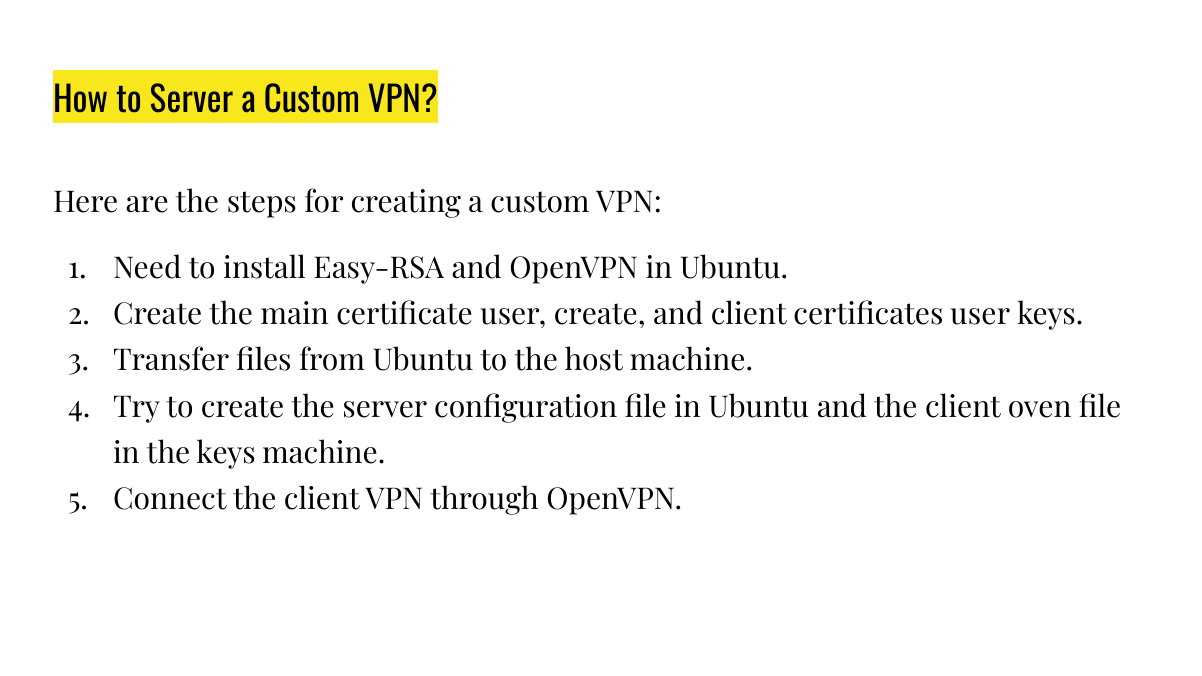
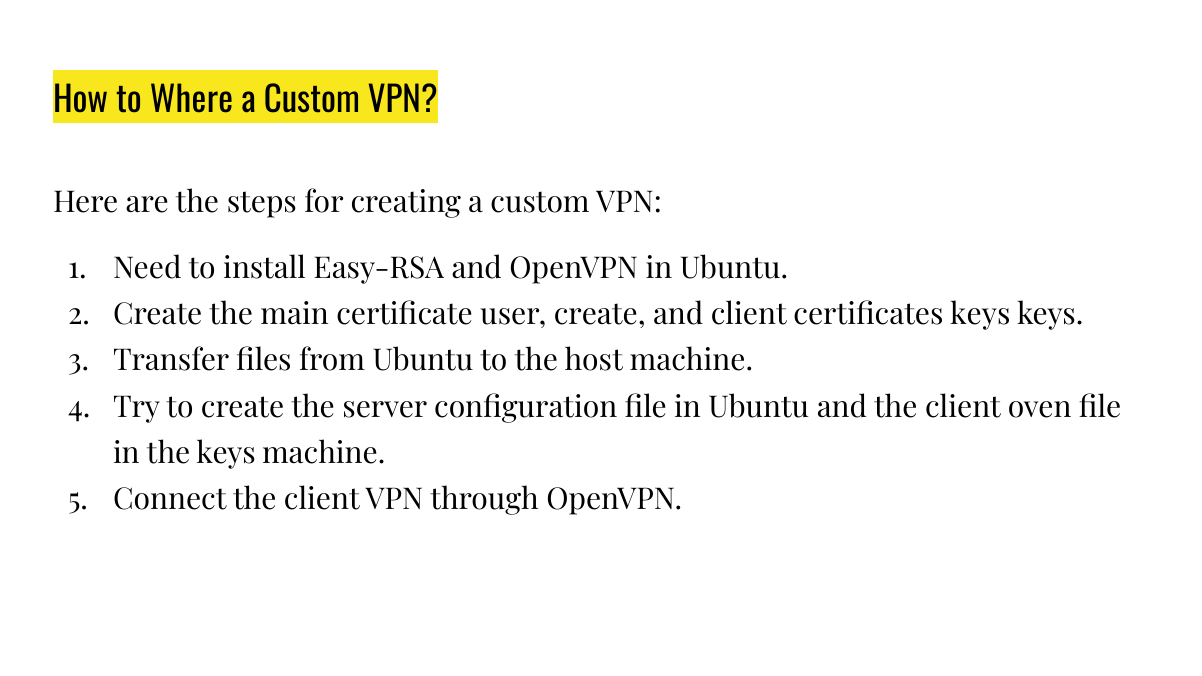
to Server: Server -> Where (191, 101)
certificates user: user -> keys (980, 315)
